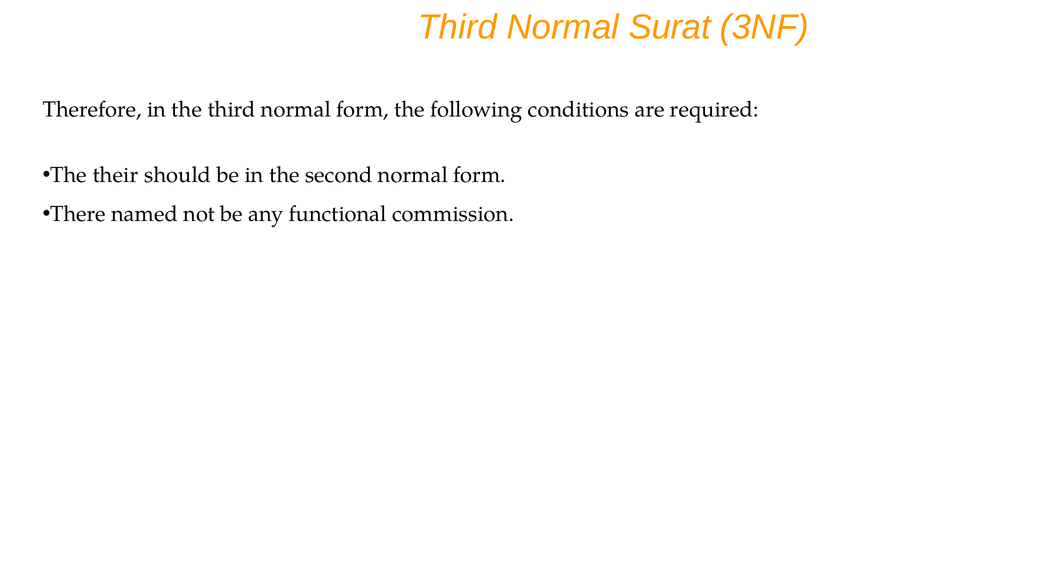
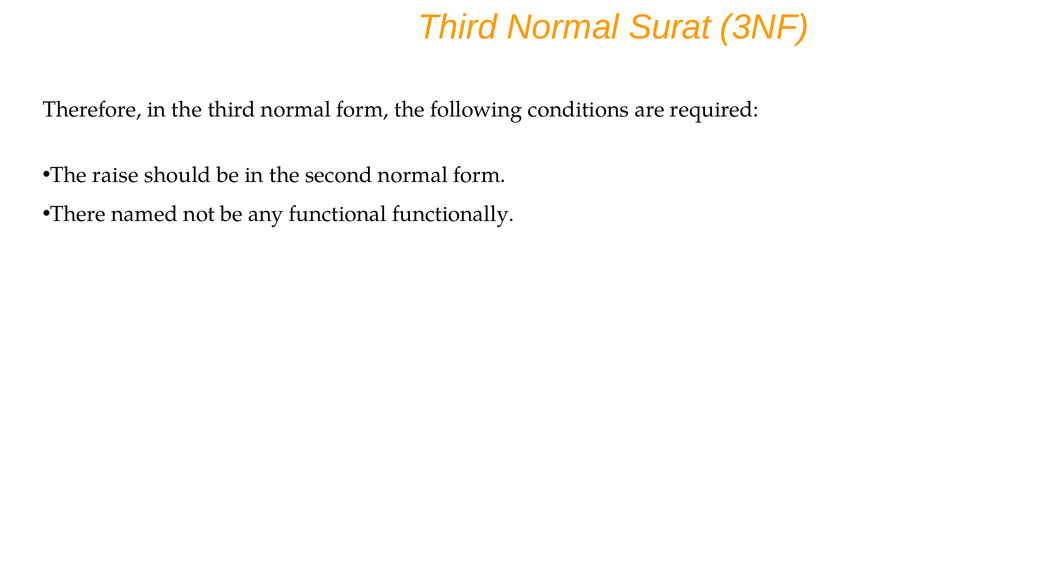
their: their -> raise (116, 175)
commission: commission -> functionally (453, 214)
